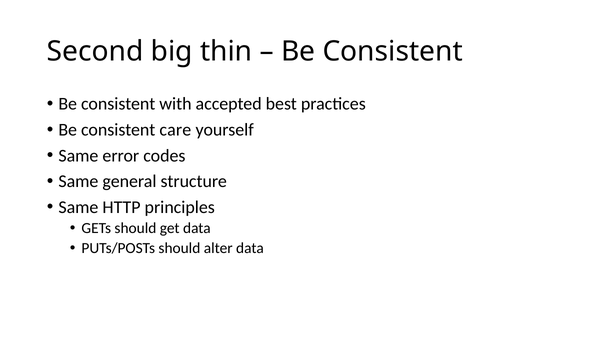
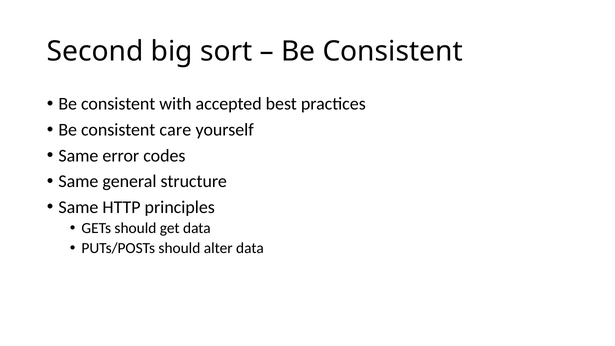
thin: thin -> sort (226, 52)
